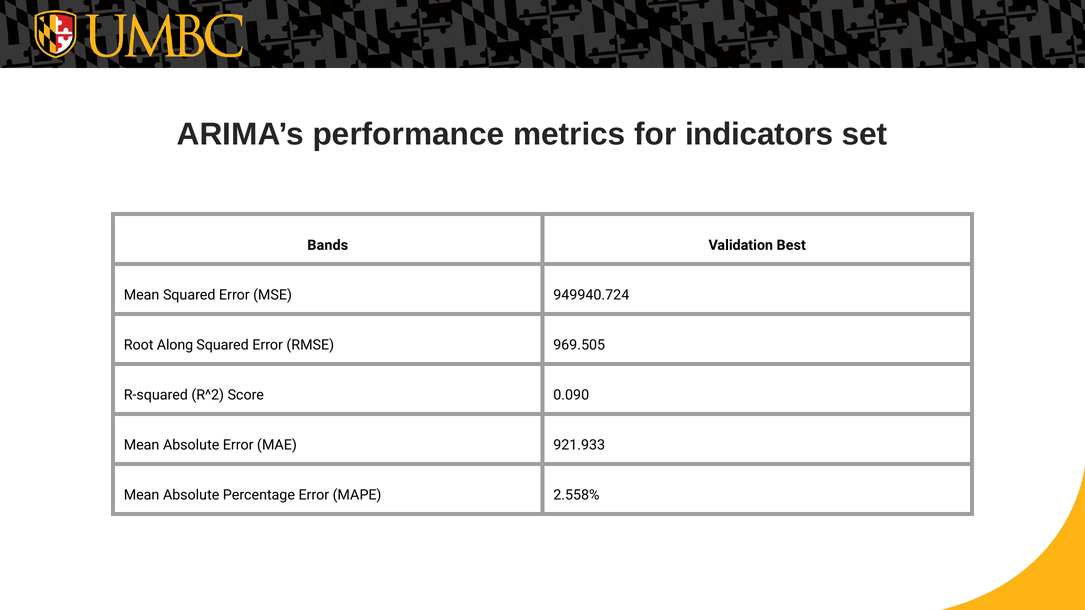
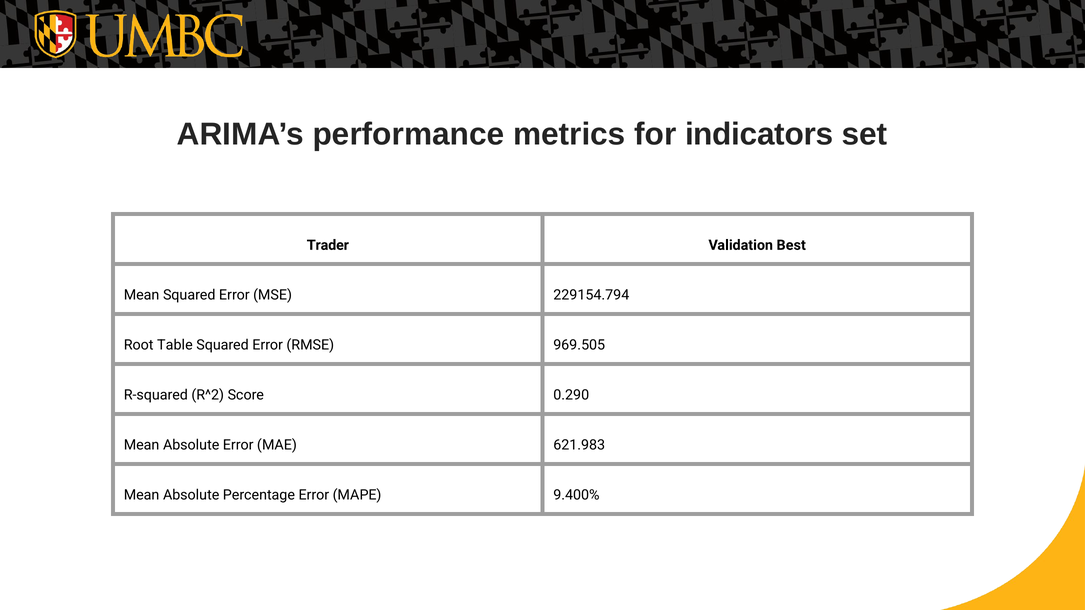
Bands: Bands -> Trader (328, 245)
949940.724: 949940.724 -> 229154.794 (591, 295)
Along: Along -> Table (175, 345)
0.090: 0.090 -> 0.290 (571, 395)
921.933: 921.933 -> 621.983 (579, 445)
2.558%: 2.558% -> 9.400% (576, 496)
